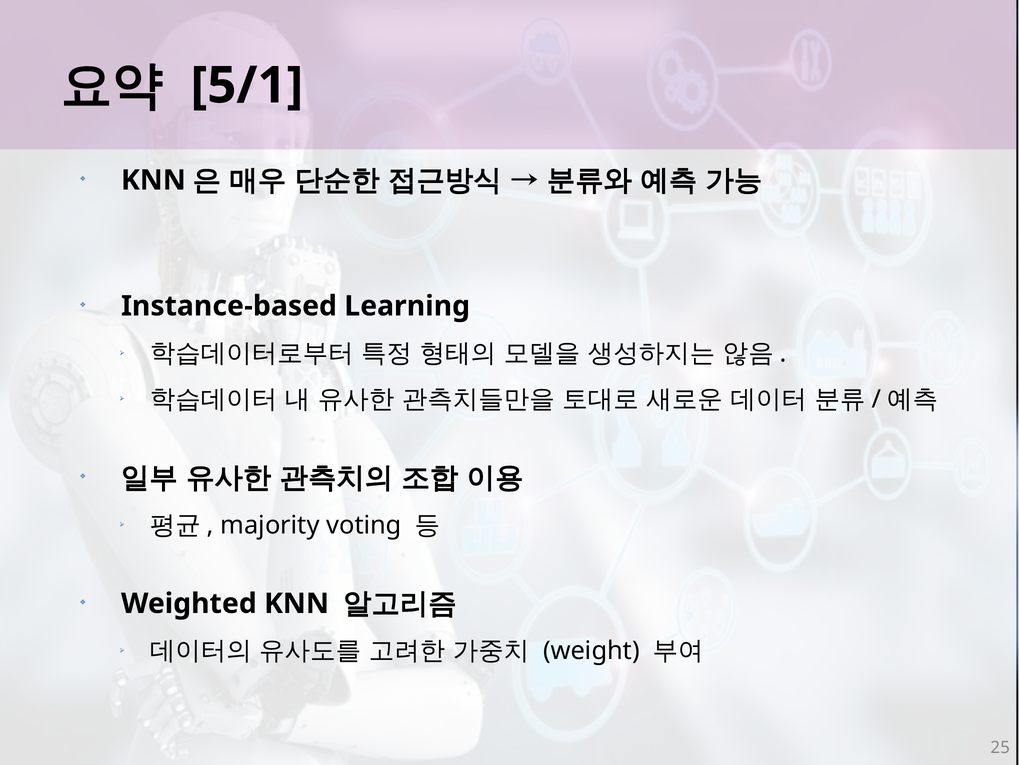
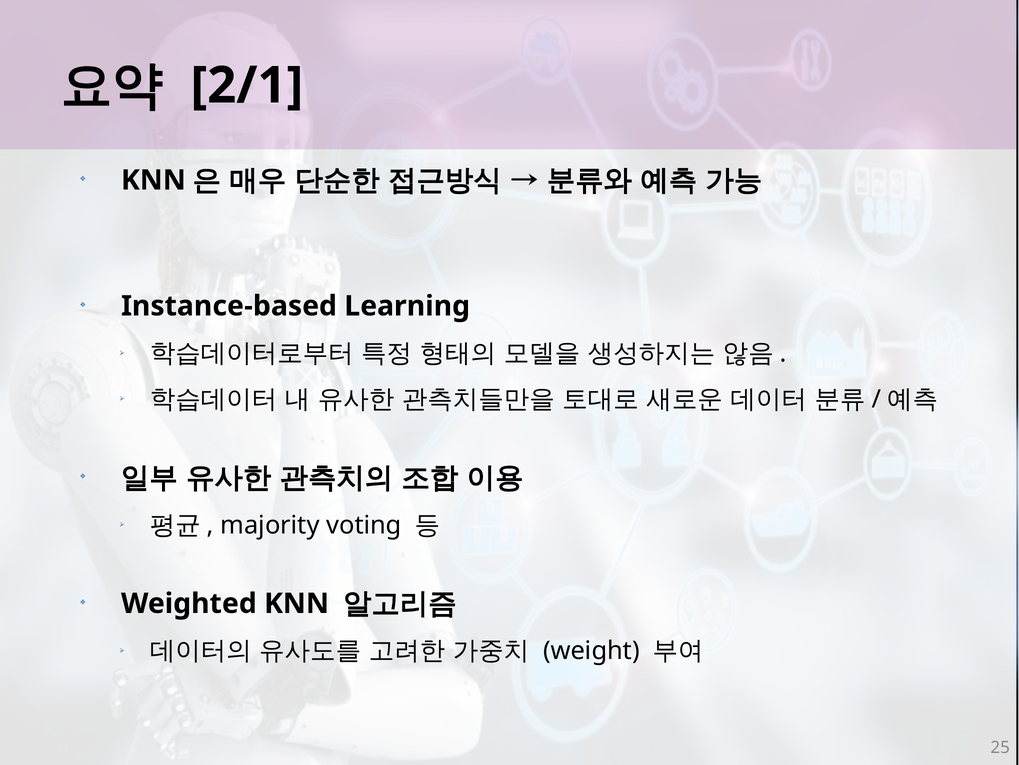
5/1: 5/1 -> 2/1 (247, 86)
